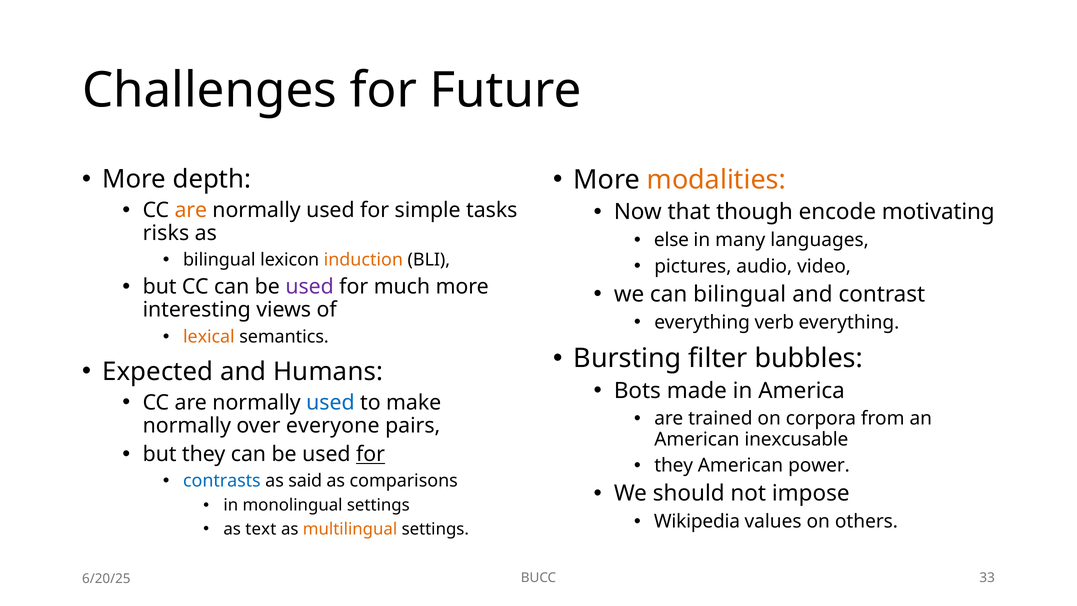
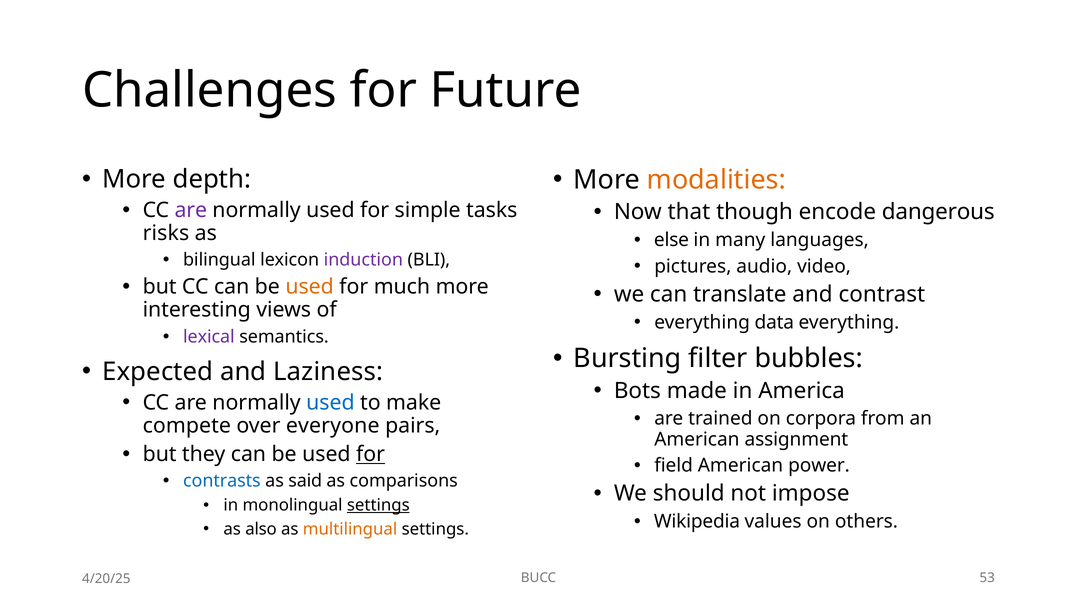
are colour: orange -> purple (191, 210)
motivating: motivating -> dangerous (938, 212)
induction colour: orange -> purple (363, 260)
used colour: purple -> orange (310, 287)
can bilingual: bilingual -> translate (740, 294)
verb: verb -> data (774, 322)
lexical colour: orange -> purple (209, 337)
Humans: Humans -> Laziness (328, 371)
normally: normally -> compete (187, 425)
inexcusable: inexcusable -> assignment (796, 439)
they: they -> field (674, 465)
settings underline: none -> present (378, 505)
text: text -> also (261, 529)
33: 33 -> 53 (987, 577)
6/20/25: 6/20/25 -> 4/20/25 (106, 579)
